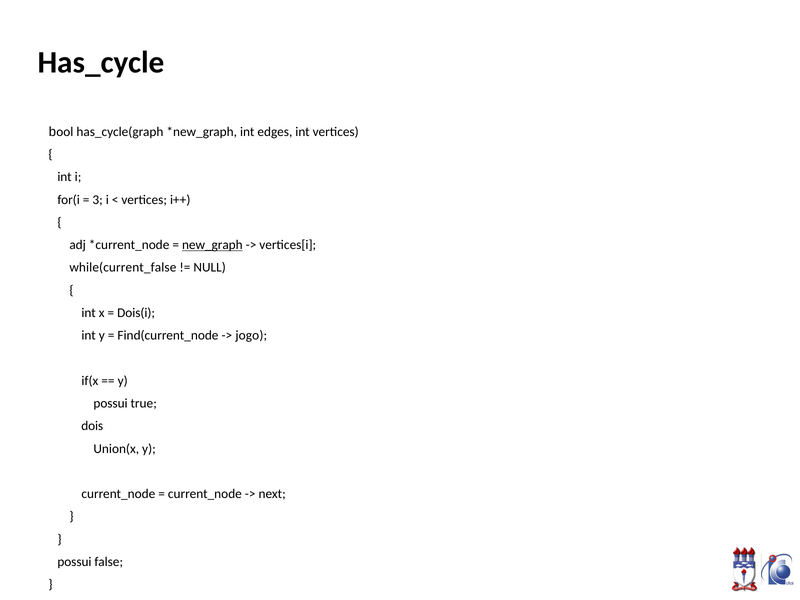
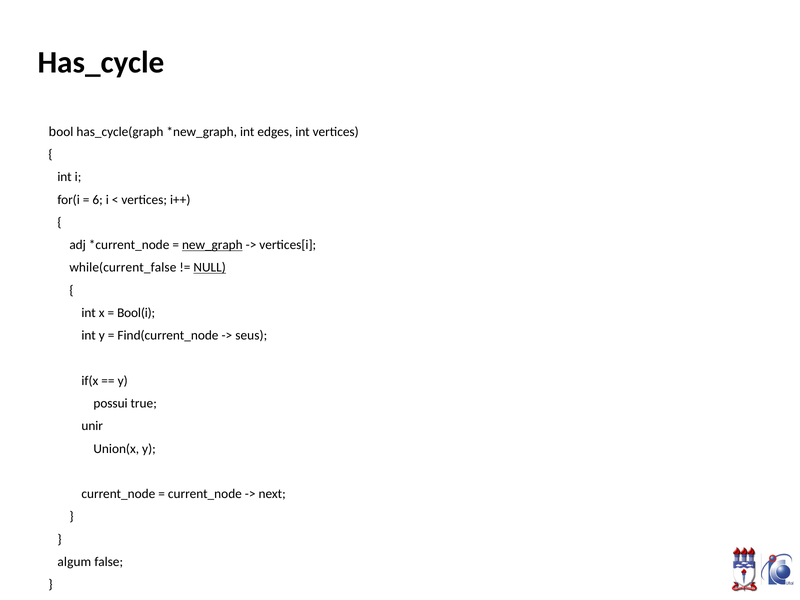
3: 3 -> 6 (98, 200)
NULL underline: none -> present (210, 268)
Dois(i: Dois(i -> Bool(i (136, 313)
jogo: jogo -> seus (251, 336)
dois: dois -> unir (92, 426)
possui: possui -> algum (74, 562)
